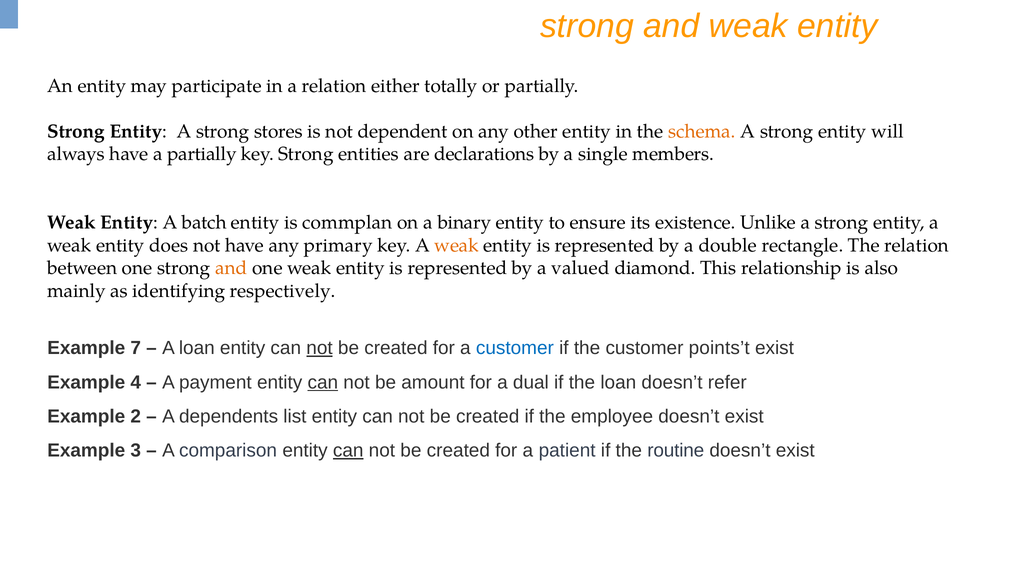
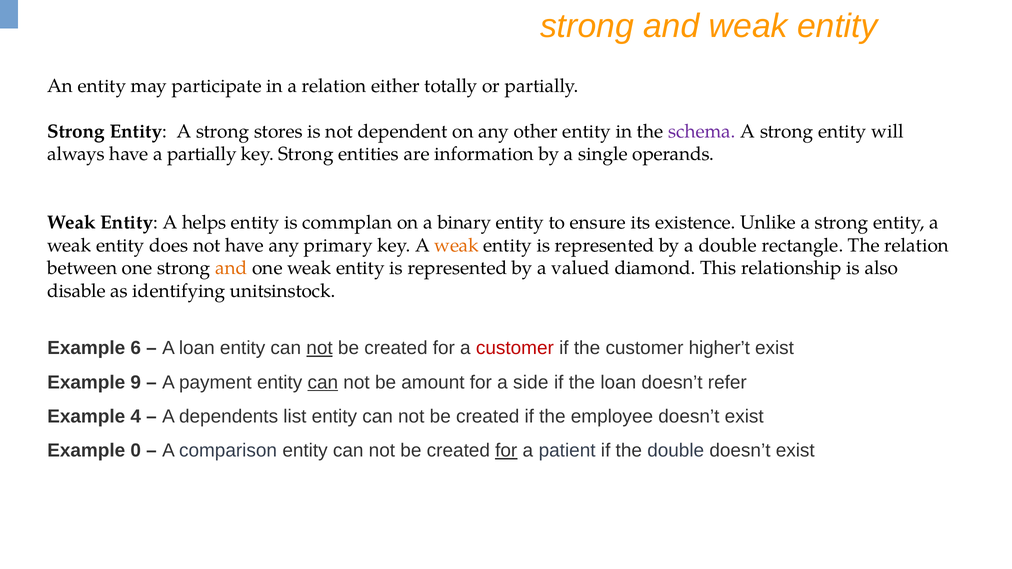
schema colour: orange -> purple (702, 132)
declarations: declarations -> information (484, 154)
members: members -> operands (673, 154)
batch: batch -> helps (204, 223)
mainly: mainly -> disable (76, 291)
respectively: respectively -> unitsinstock (283, 291)
7: 7 -> 6 (136, 348)
customer colour: blue -> red (515, 348)
points’t: points’t -> higher’t (719, 348)
4: 4 -> 9 (136, 382)
dual: dual -> side (531, 382)
2: 2 -> 4 (136, 417)
3: 3 -> 0 (136, 451)
can underline: present -> none (348, 451)
for underline: none -> present (506, 451)
the routine: routine -> double (676, 451)
